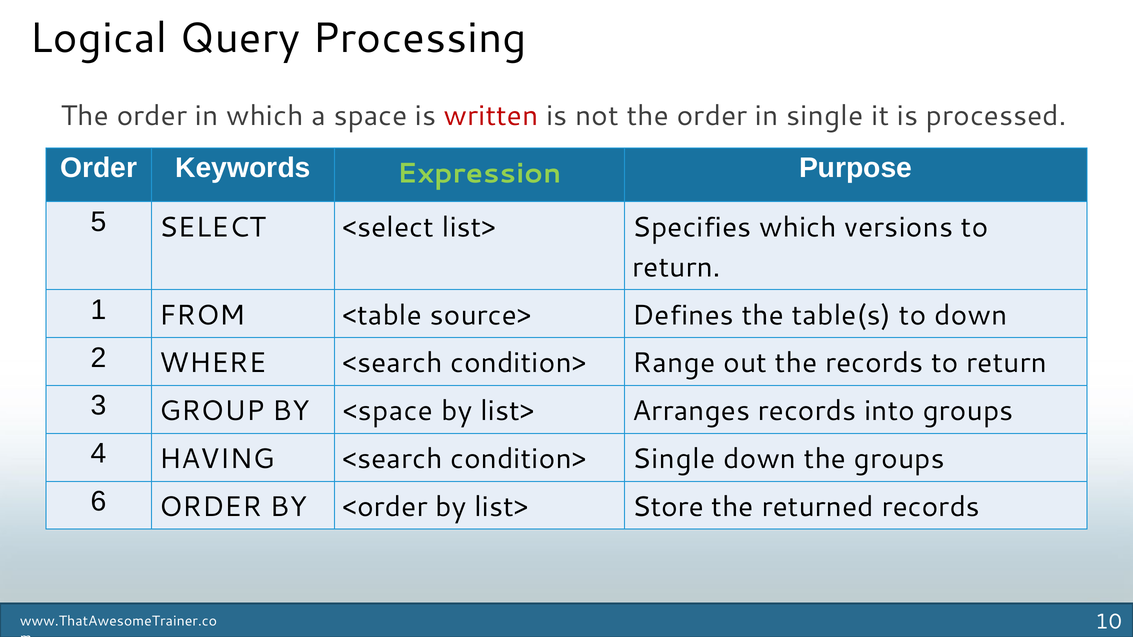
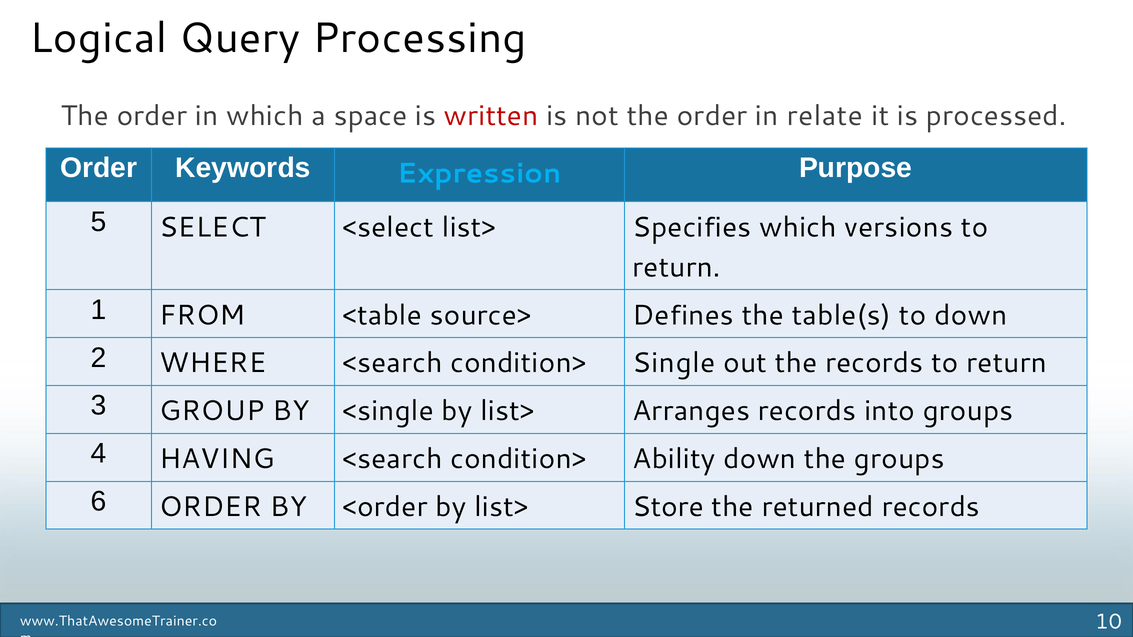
in single: single -> relate (825, 116)
Expression colour: light green -> light blue (480, 173)
Range: Range -> Single (674, 363)
<space: <space -> <single (388, 411)
condition> Single: Single -> Ability (674, 459)
